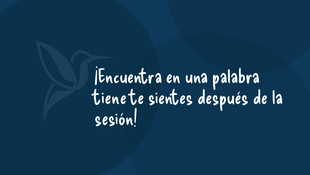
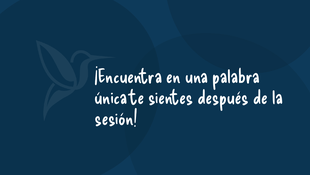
tiene: tiene -> única (111, 97)
